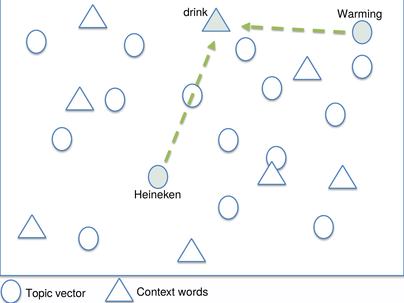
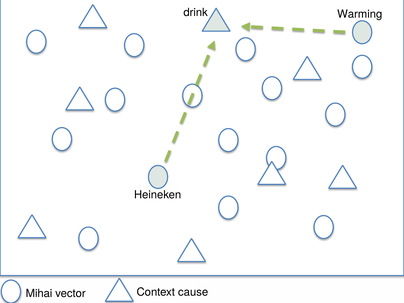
words: words -> cause (193, 292)
Topic: Topic -> Mihai (39, 293)
